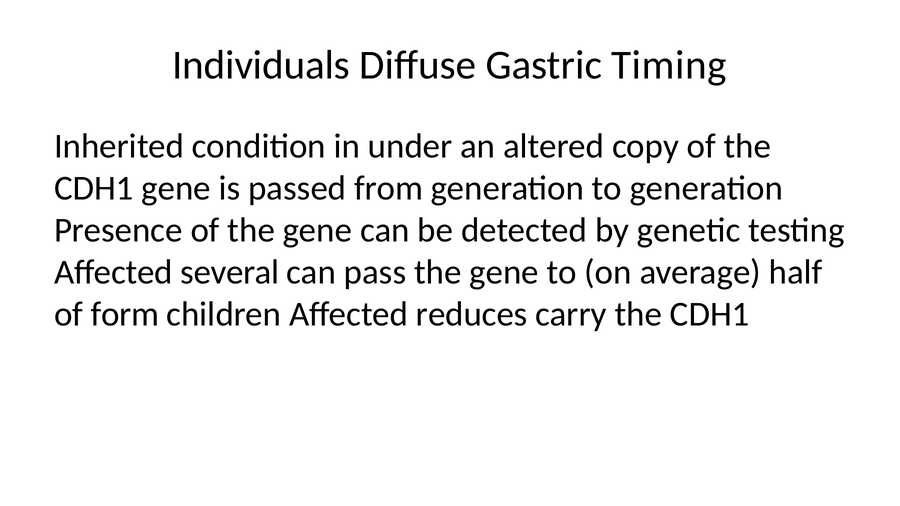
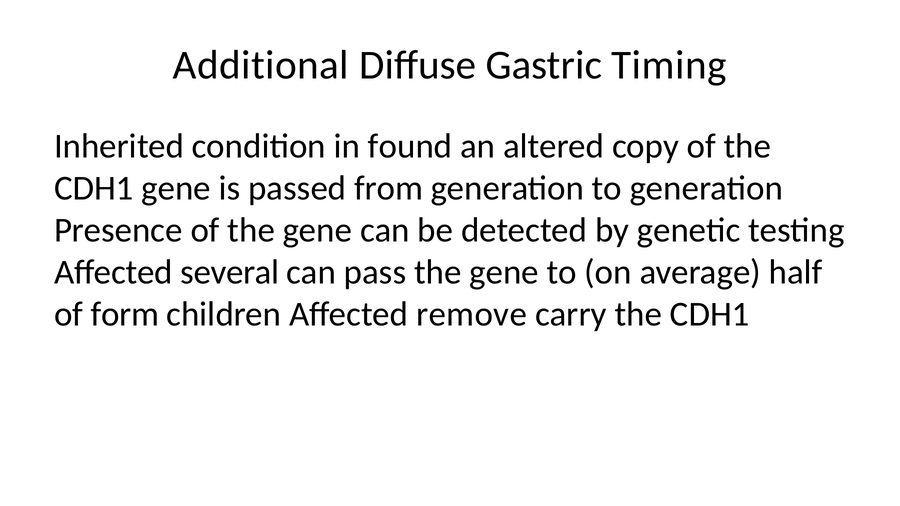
Individuals: Individuals -> Additional (261, 65)
under: under -> found (410, 146)
reduces: reduces -> remove (471, 314)
